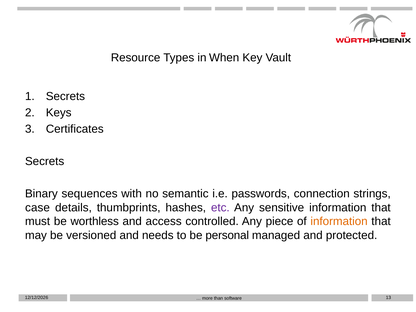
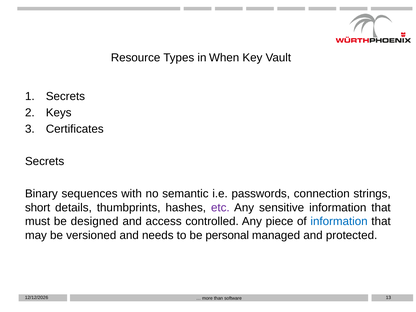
case: case -> short (38, 208)
worthless: worthless -> designed (95, 221)
information colour: orange -> blue (339, 221)
